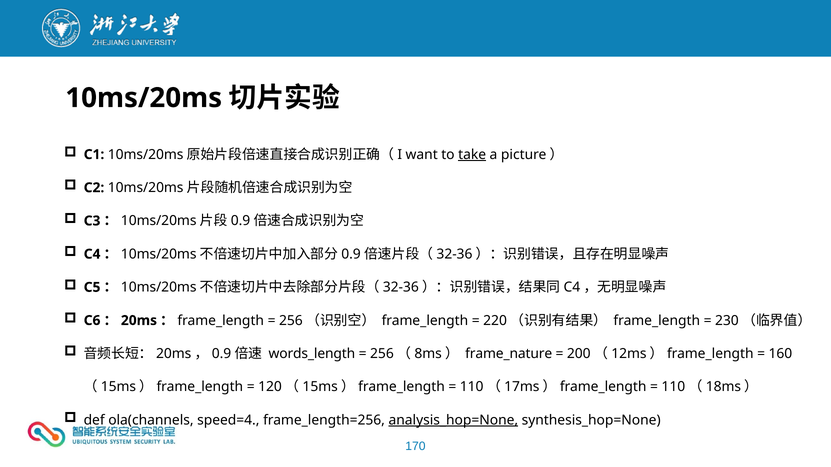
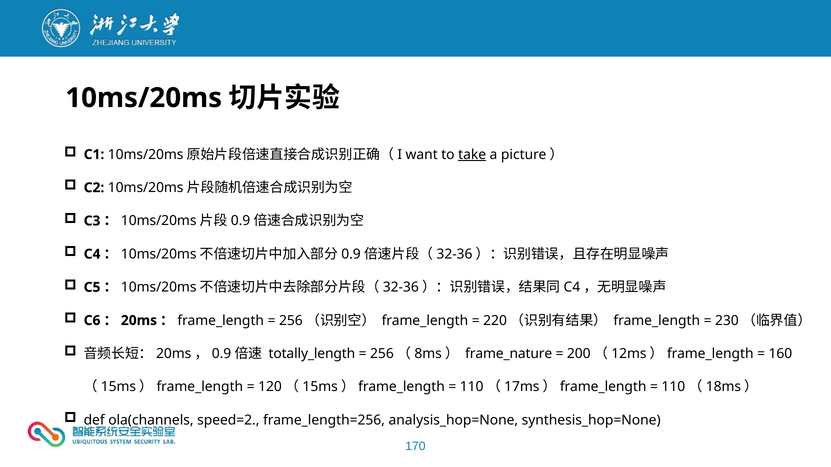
words_length: words_length -> totally_length (312, 354)
speed=4: speed=4 -> speed=2 (228, 420)
analysis_hop=None underline: present -> none (453, 420)
